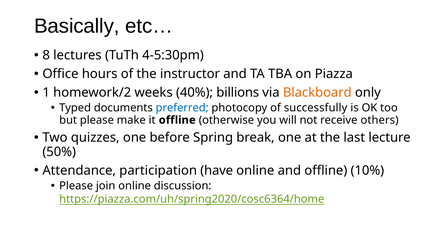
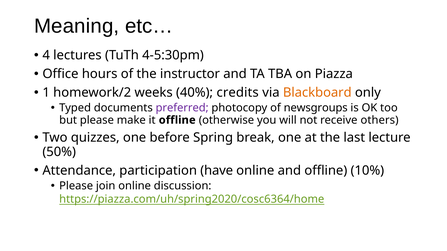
Basically: Basically -> Meaning (77, 26)
8: 8 -> 4 (46, 55)
billions: billions -> credits (238, 93)
preferred colour: blue -> purple (182, 108)
successfully: successfully -> newsgroups (316, 108)
